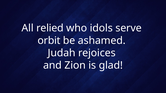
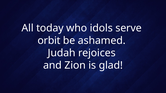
relied: relied -> today (50, 28)
